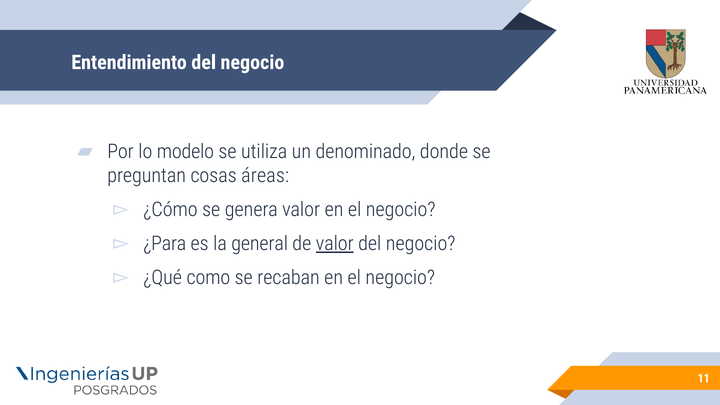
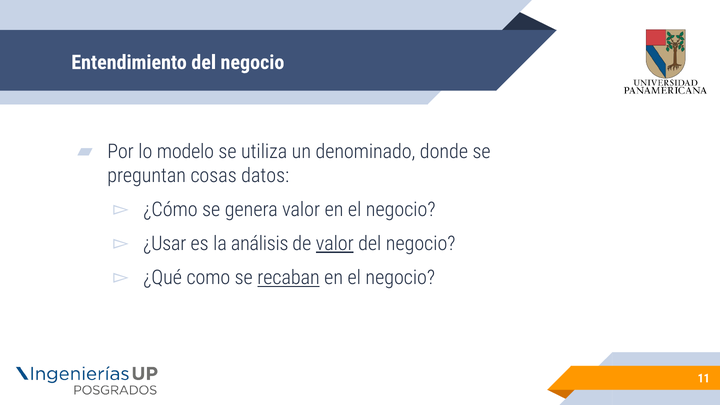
áreas: áreas -> datos (265, 176)
¿Para: ¿Para -> ¿Usar (165, 244)
general: general -> análisis (260, 244)
recaban underline: none -> present (288, 278)
